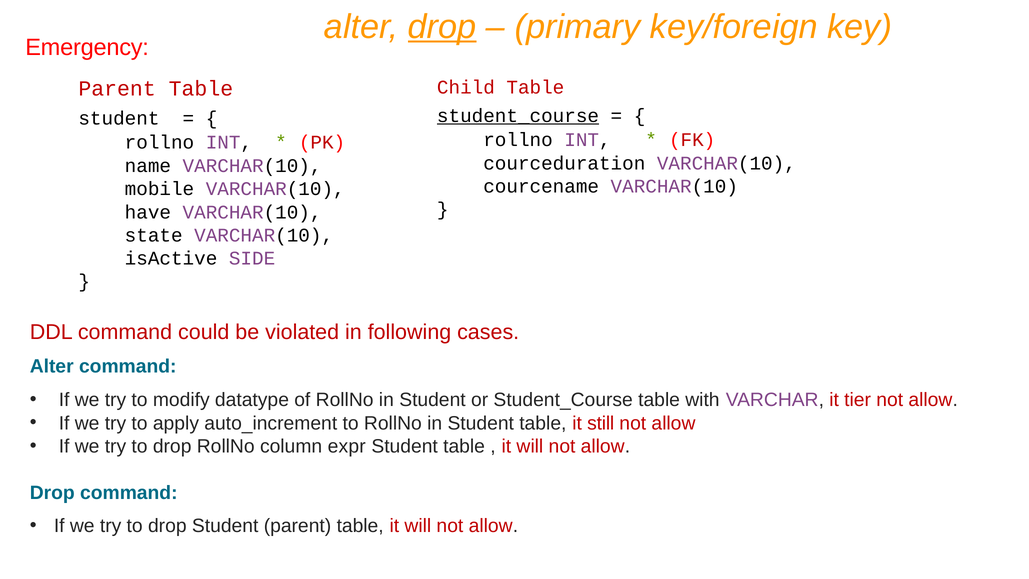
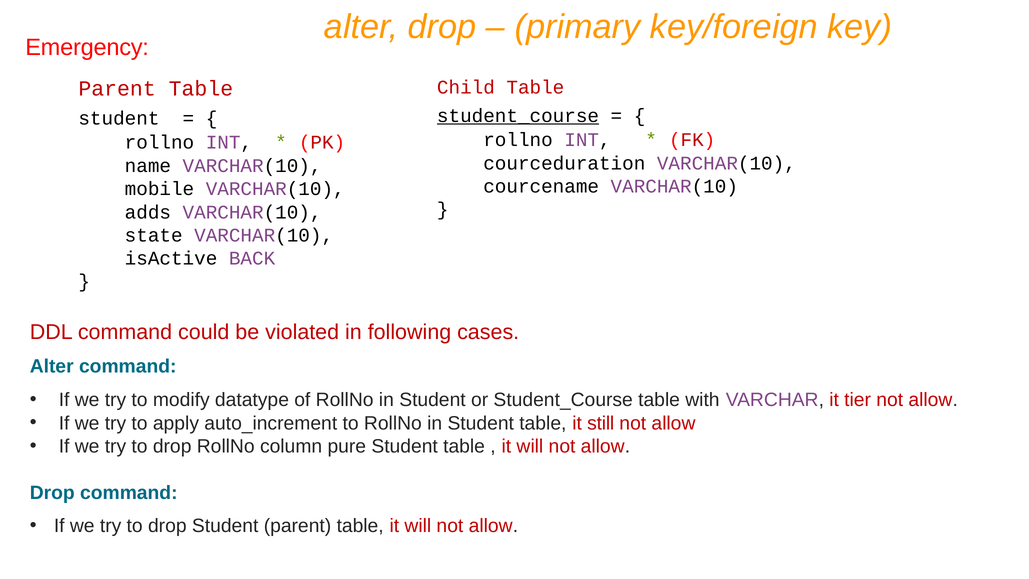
drop underline: present -> none (442, 27)
have: have -> adds (148, 212)
SIDE: SIDE -> BACK (252, 258)
expr: expr -> pure (347, 446)
